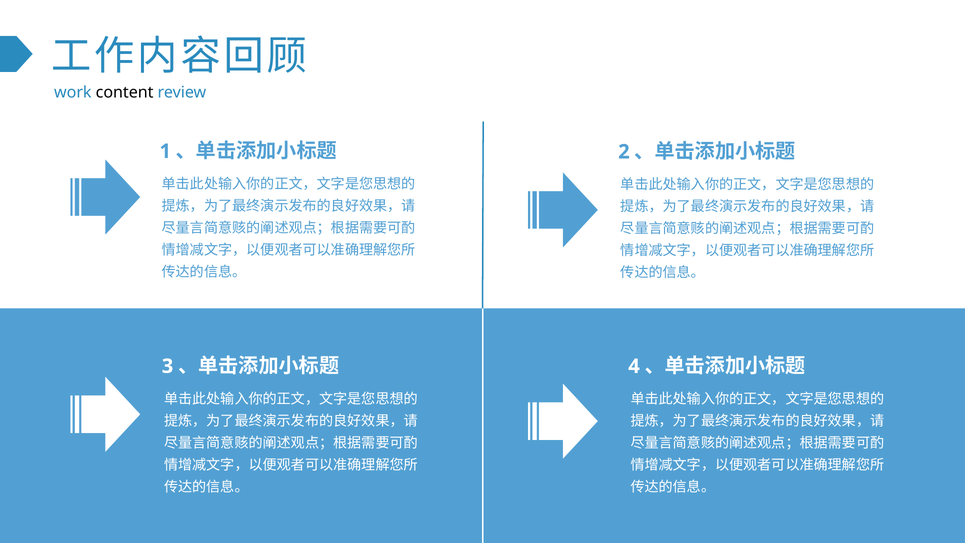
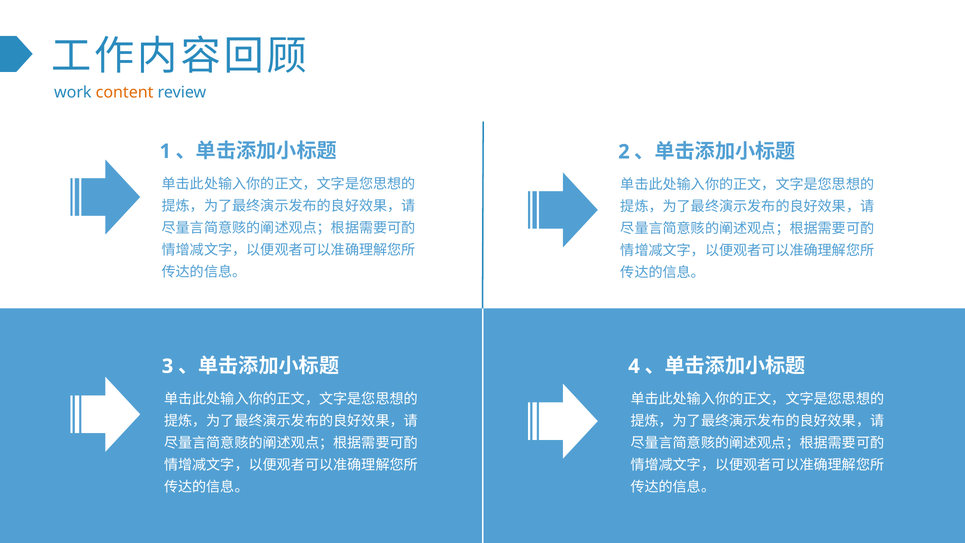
content colour: black -> orange (125, 93)
